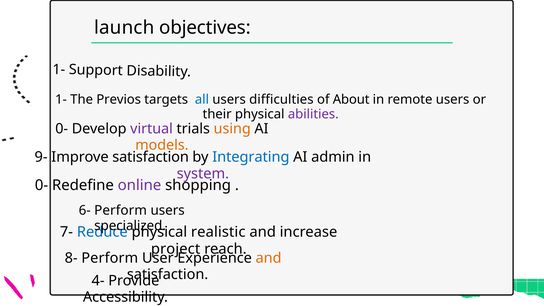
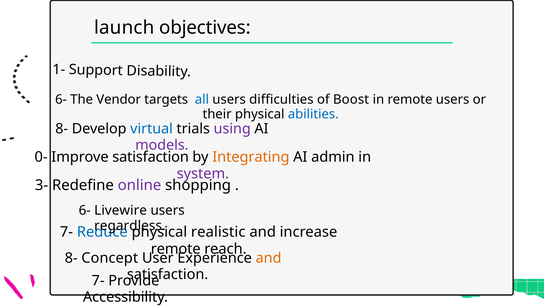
1-: 1- -> 6- (61, 99)
Previos: Previos -> Vendor (119, 99)
About: About -> Boost (351, 99)
abilities colour: purple -> blue (313, 114)
0-: 0- -> 8- (62, 129)
virtual colour: purple -> blue (152, 129)
using colour: orange -> purple (232, 129)
models colour: orange -> purple (162, 145)
9-: 9- -> 0- (41, 157)
Integrating colour: blue -> orange (251, 157)
0-: 0- -> 3- (42, 185)
6- Perform: Perform -> Livewire (121, 210)
specialized: specialized -> regardless (130, 226)
project: project -> remote (176, 249)
8- Perform: Perform -> Concept (110, 258)
4-: 4- -> 7- (98, 281)
